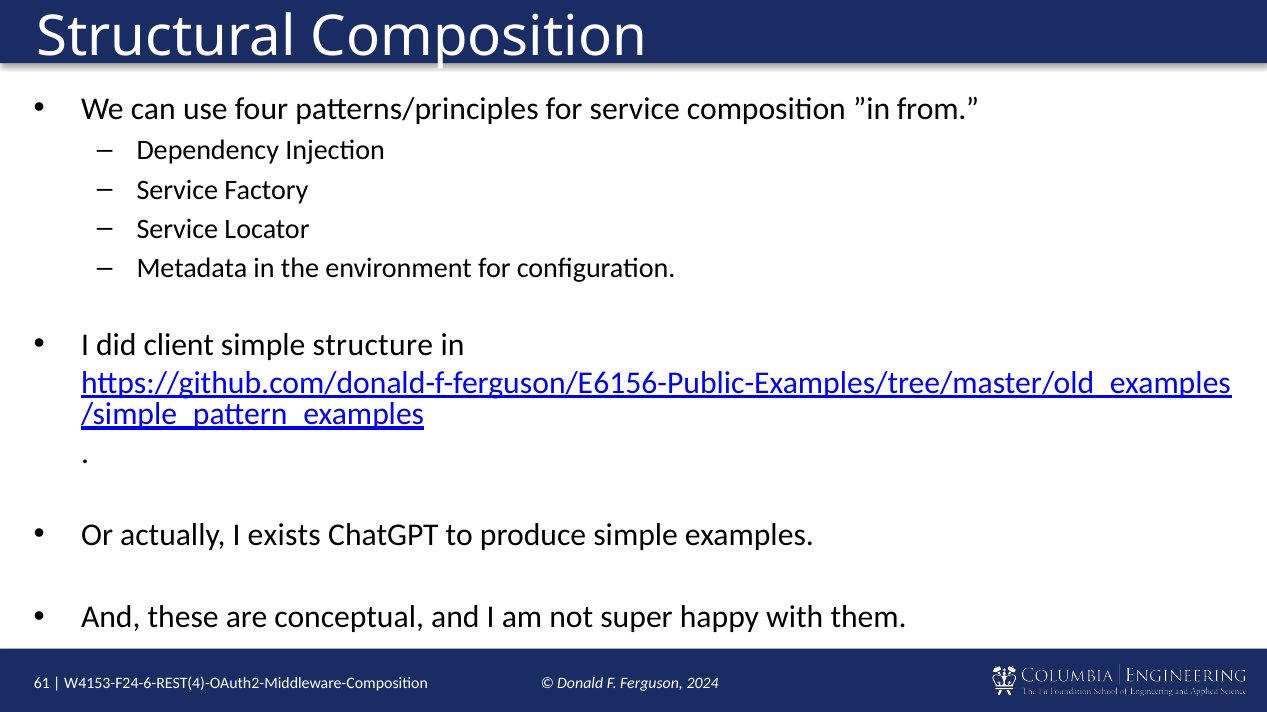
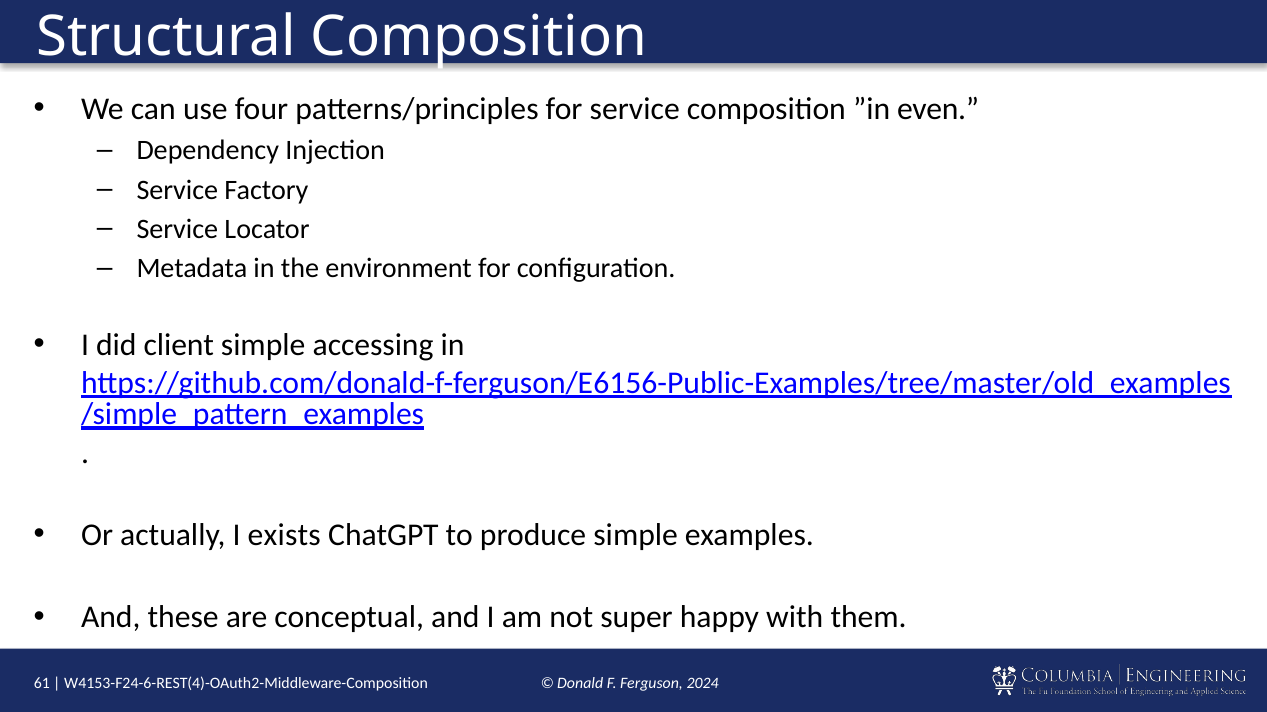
from: from -> even (938, 109)
structure: structure -> accessing (373, 345)
